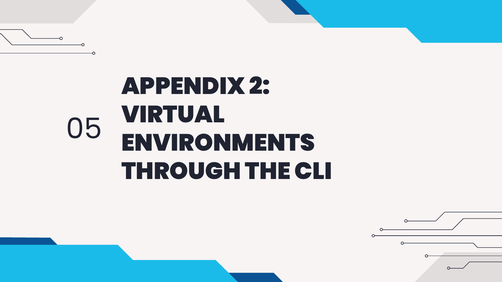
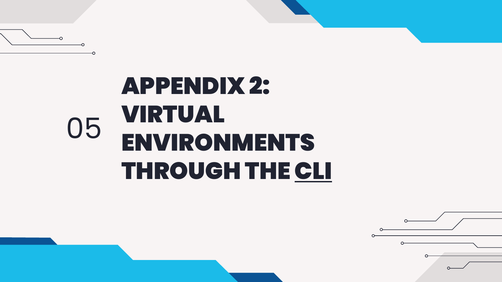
CLI underline: none -> present (313, 172)
